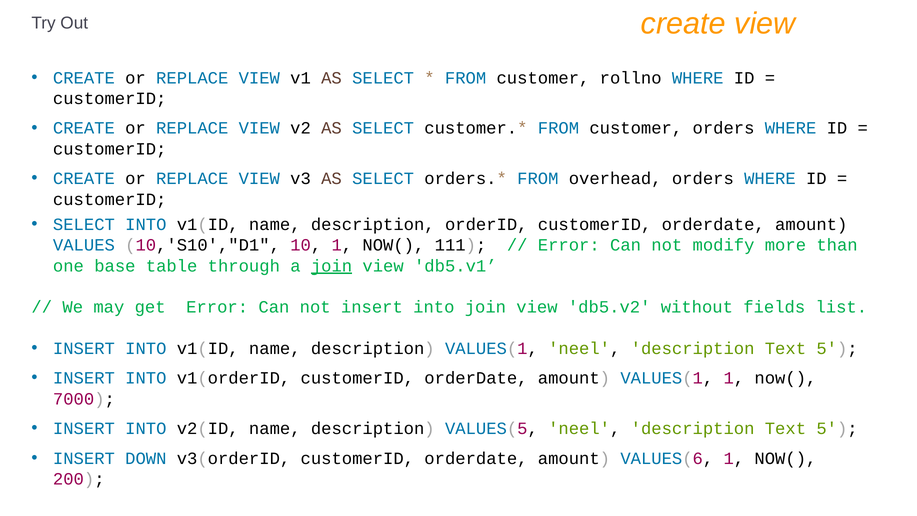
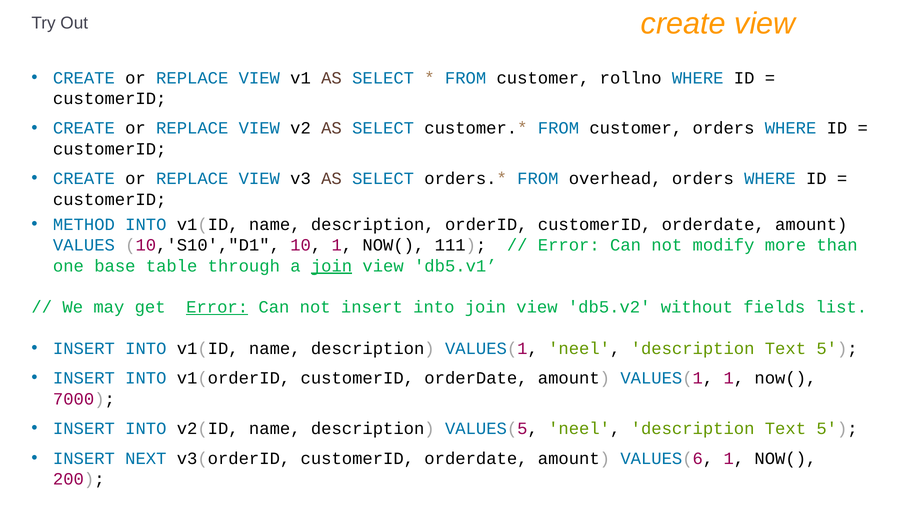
SELECT: SELECT -> METHOD (84, 224)
Error underline: none -> present (217, 307)
DOWN: DOWN -> NEXT (146, 458)
